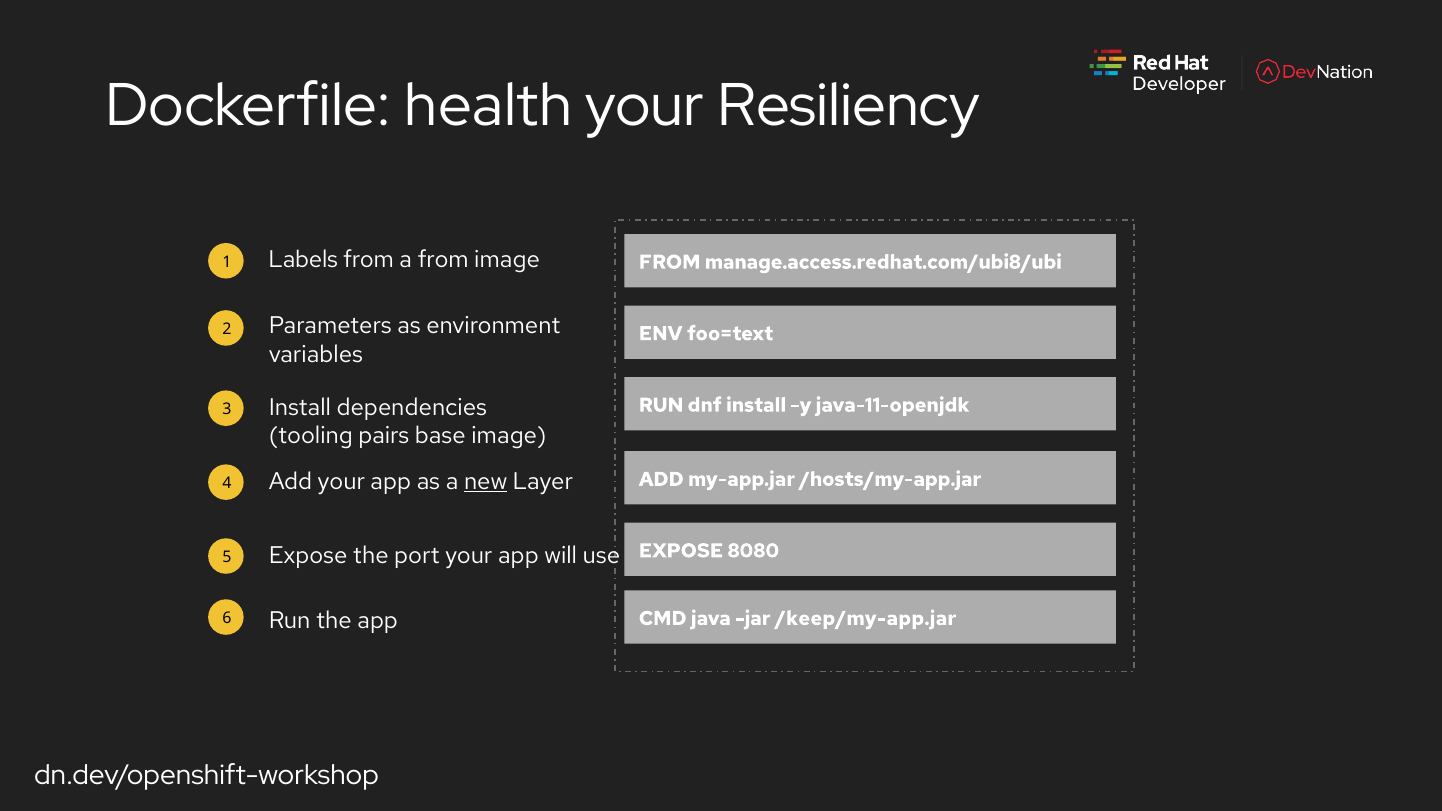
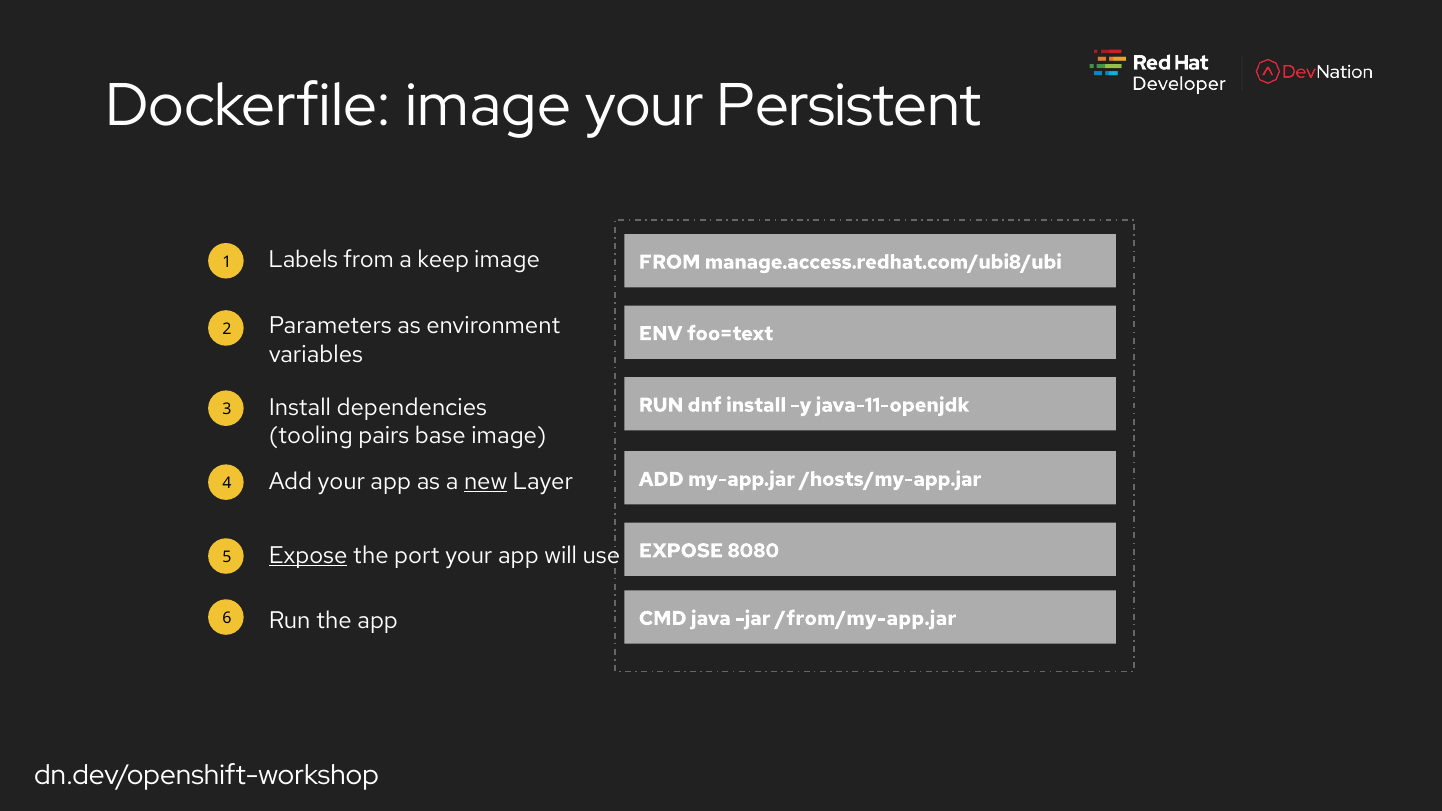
Dockerfile health: health -> image (488, 106)
Resiliency: Resiliency -> Persistent (849, 106)
a from: from -> keep (443, 260)
Expose underline: none -> present (308, 555)
/keep/my-app.jar: /keep/my-app.jar -> /from/my-app.jar (866, 619)
